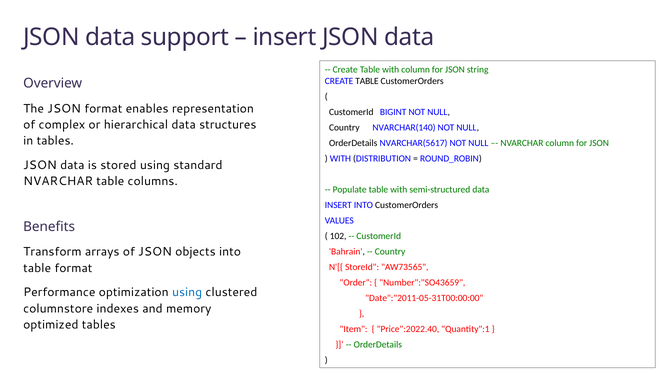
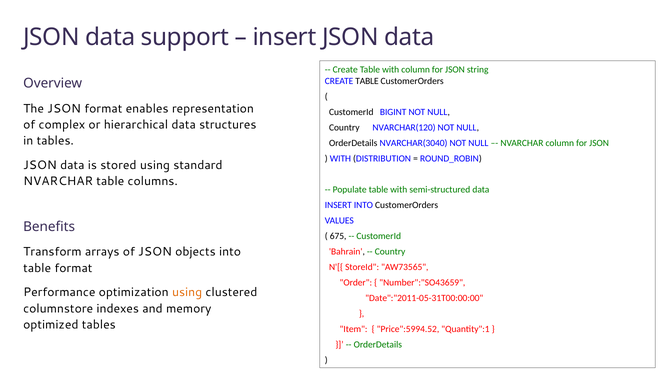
NVARCHAR(140: NVARCHAR(140 -> NVARCHAR(120 (404, 128)
NVARCHAR(5617: NVARCHAR(5617 -> NVARCHAR(3040 (414, 143)
102: 102 -> 675 (338, 236)
using colour: blue -> orange (187, 292)
Price":2022.40: Price":2022.40 -> Price":5994.52 (408, 329)
